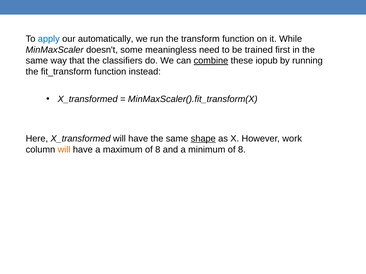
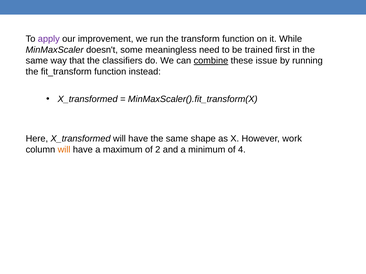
apply colour: blue -> purple (49, 39)
automatically: automatically -> improvement (106, 39)
iopub: iopub -> issue (267, 61)
shape underline: present -> none (203, 139)
maximum of 8: 8 -> 2 (158, 150)
minimum of 8: 8 -> 4 (242, 150)
